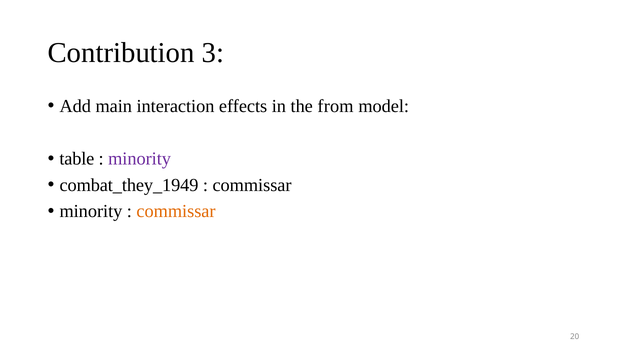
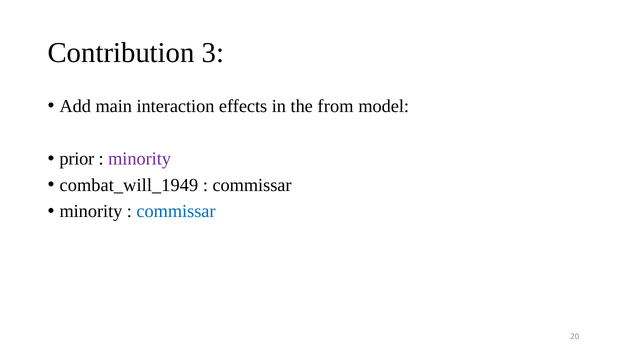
table: table -> prior (77, 159)
combat_they_1949: combat_they_1949 -> combat_will_1949 (129, 185)
commissar colour: orange -> blue (176, 211)
